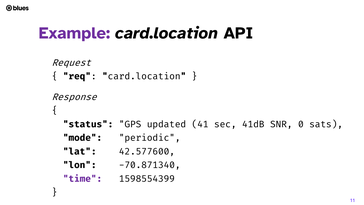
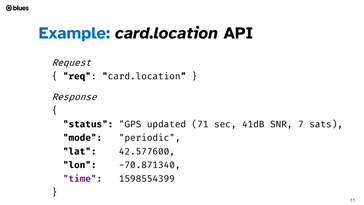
Example colour: purple -> blue (74, 33)
41: 41 -> 71 (200, 124)
0: 0 -> 7 (301, 124)
